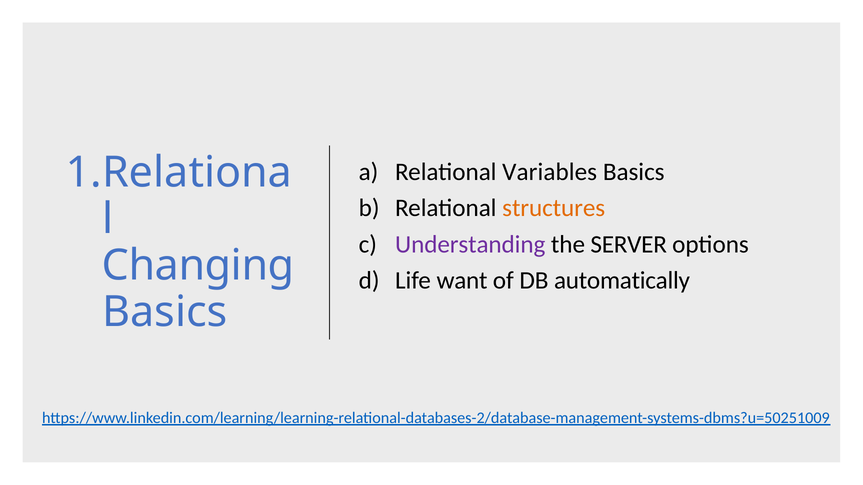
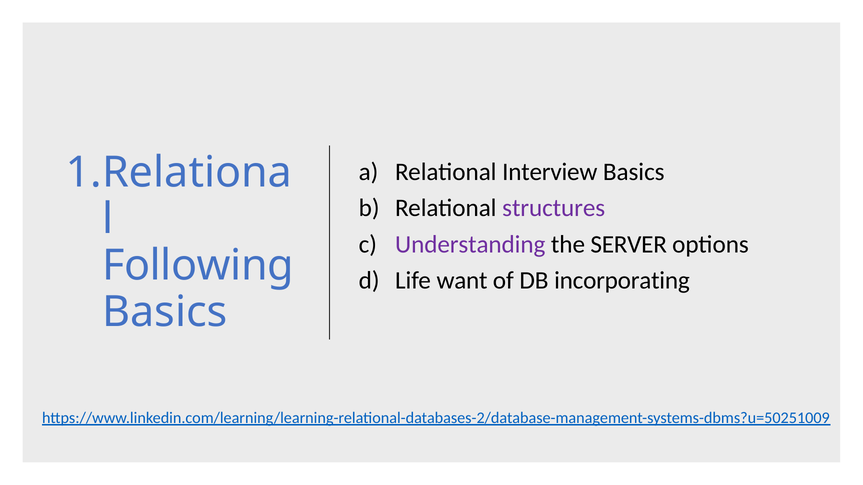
Variables: Variables -> Interview (550, 172)
structures colour: orange -> purple (554, 208)
Changing: Changing -> Following (198, 266)
automatically: automatically -> incorporating (622, 281)
